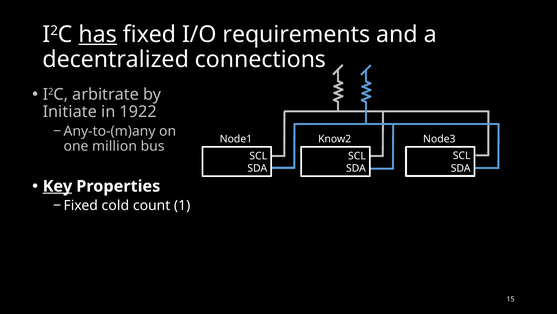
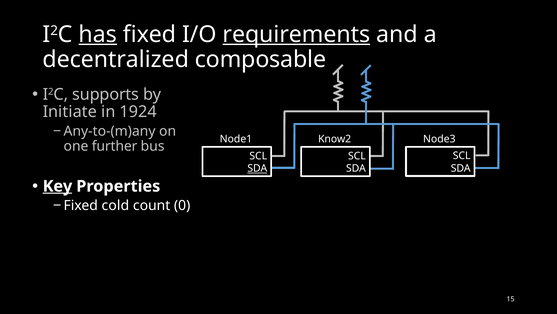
requirements underline: none -> present (296, 34)
connections: connections -> composable (261, 59)
arbitrate: arbitrate -> supports (106, 94)
1922: 1922 -> 1924 (138, 112)
million: million -> further (115, 146)
SDA underline: none -> present (257, 168)
1: 1 -> 0 (182, 205)
